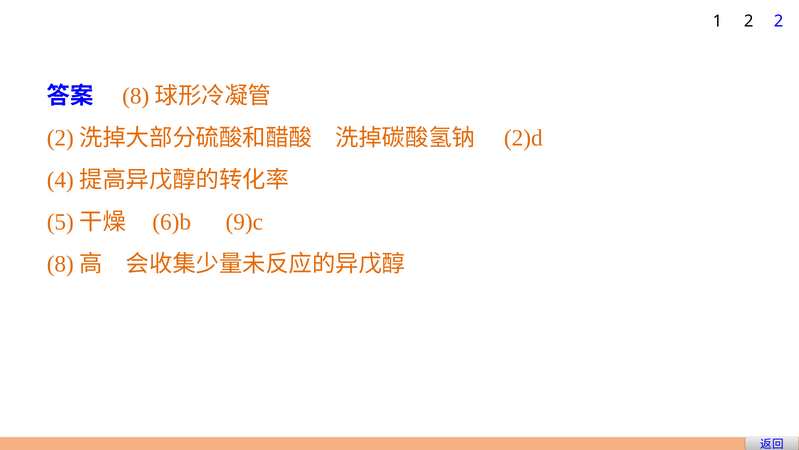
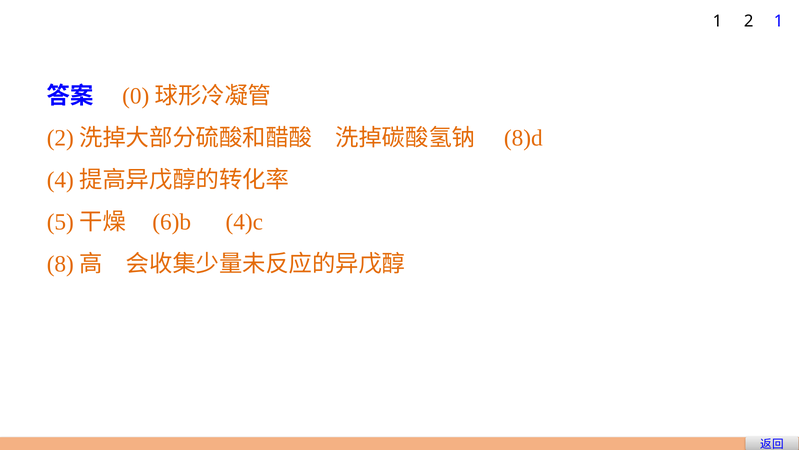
2 2: 2 -> 1 (779, 21)
8: 8 -> 0 (136, 96)
2)d: 2)d -> 8)d (523, 138)
9)c: 9)c -> 4)c (244, 222)
